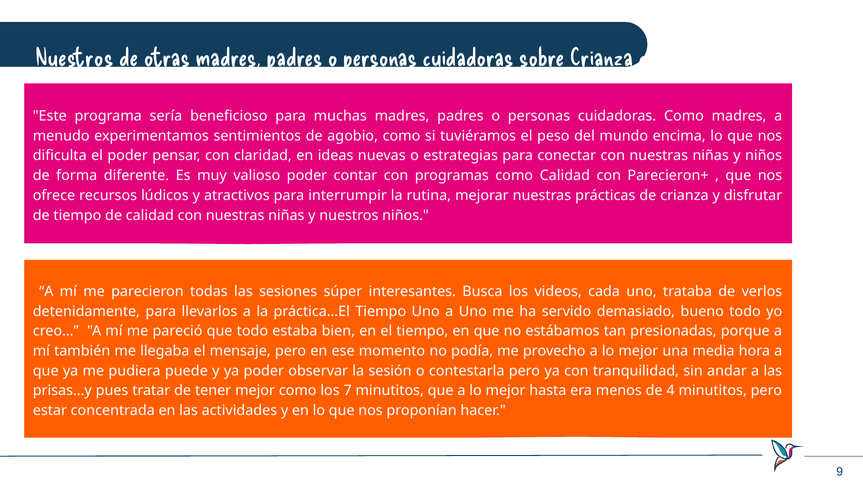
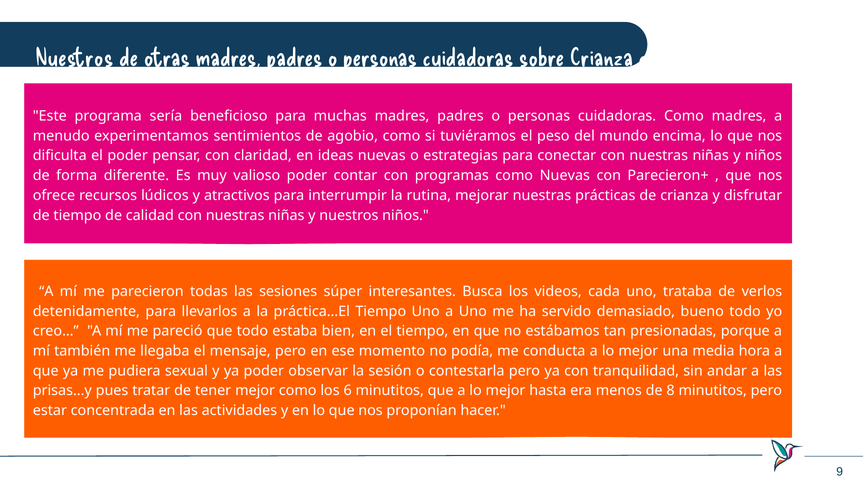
como Calidad: Calidad -> Nuevas (565, 175)
provecho: provecho -> conducta (554, 351)
puede: puede -> sexual (186, 370)
7: 7 -> 6 (348, 390)
4: 4 -> 8 (671, 390)
